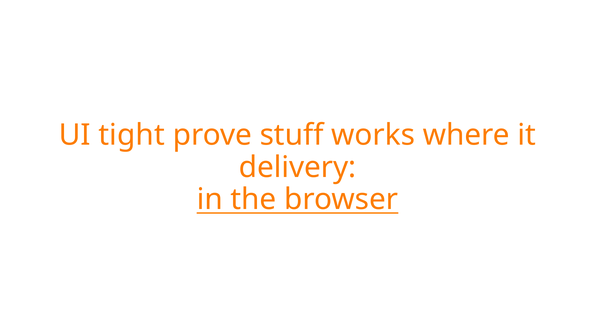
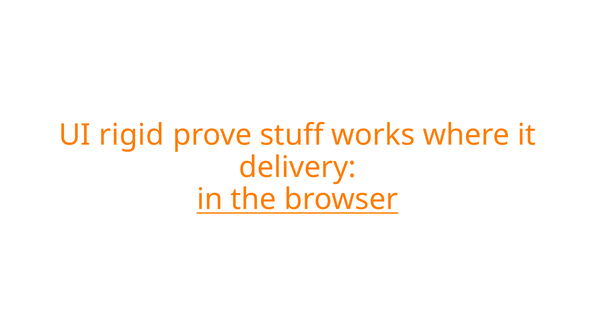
tight: tight -> rigid (132, 135)
